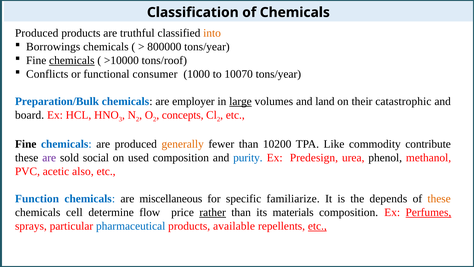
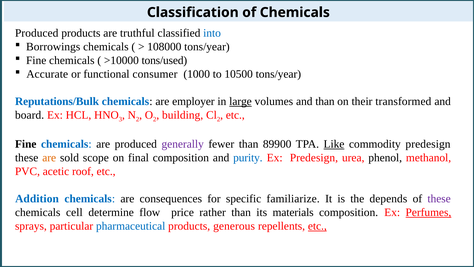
into colour: orange -> blue (212, 33)
800000: 800000 -> 108000 (164, 47)
chemicals underline: present -> none (72, 60)
tons/roof: tons/roof -> tons/used (164, 60)
Conflicts: Conflicts -> Accurate (47, 74)
10070: 10070 -> 10500 (239, 74)
Preparation/Bulk: Preparation/Bulk -> Reputations/Bulk (57, 101)
and land: land -> than (325, 101)
catastrophic: catastrophic -> transformed (403, 101)
concepts: concepts -> building (183, 115)
generally colour: orange -> purple (183, 144)
10200: 10200 -> 89900 (277, 144)
Like underline: none -> present (334, 144)
commodity contribute: contribute -> predesign (428, 144)
are colour: purple -> orange (49, 158)
social: social -> scope (96, 158)
used: used -> final (138, 158)
also: also -> roof (83, 171)
Function: Function -> Addition (37, 198)
miscellaneous: miscellaneous -> consequences (171, 198)
these colour: orange -> purple (439, 198)
rather underline: present -> none (213, 212)
available: available -> generous (234, 226)
